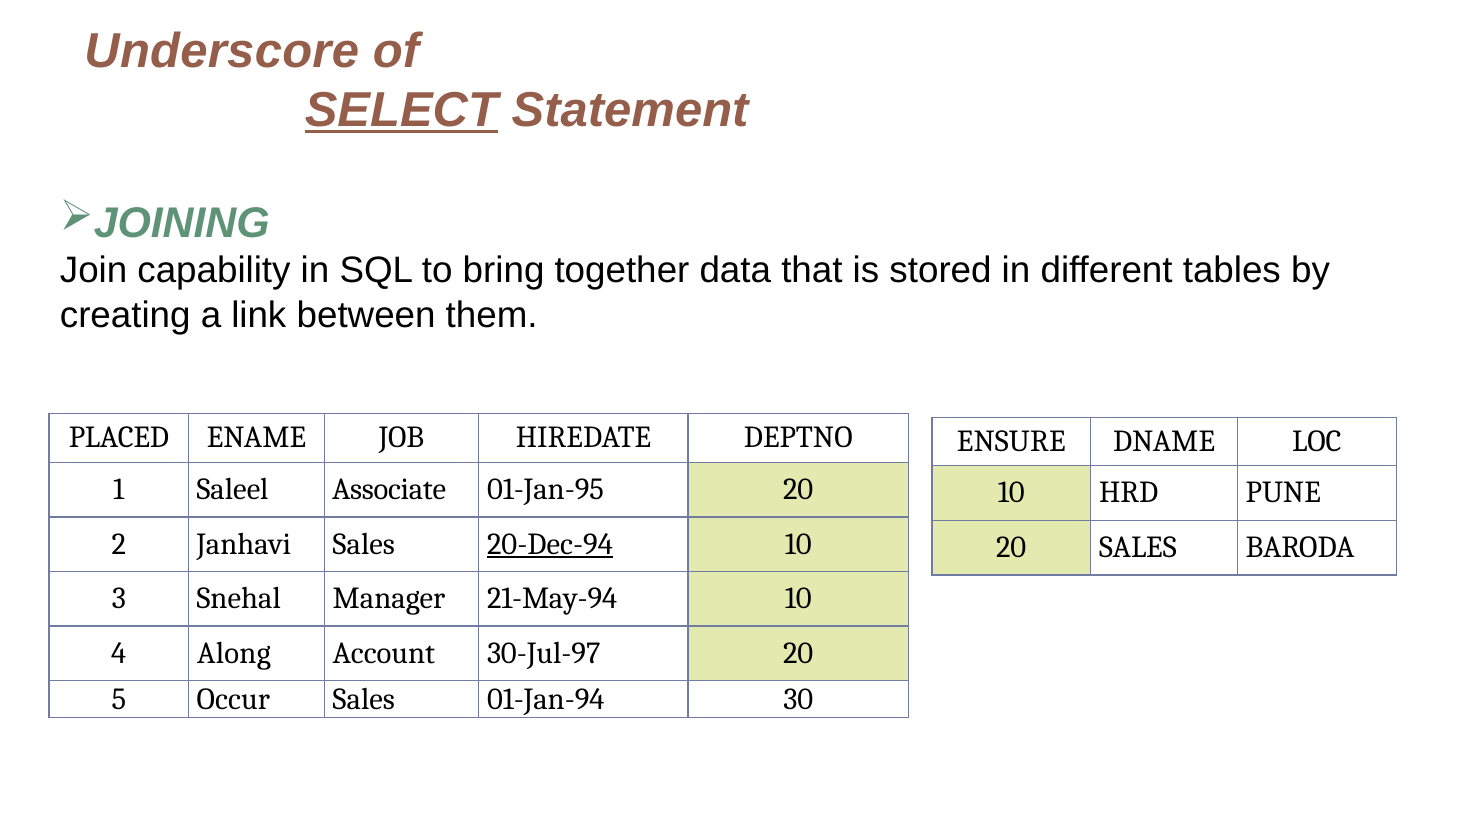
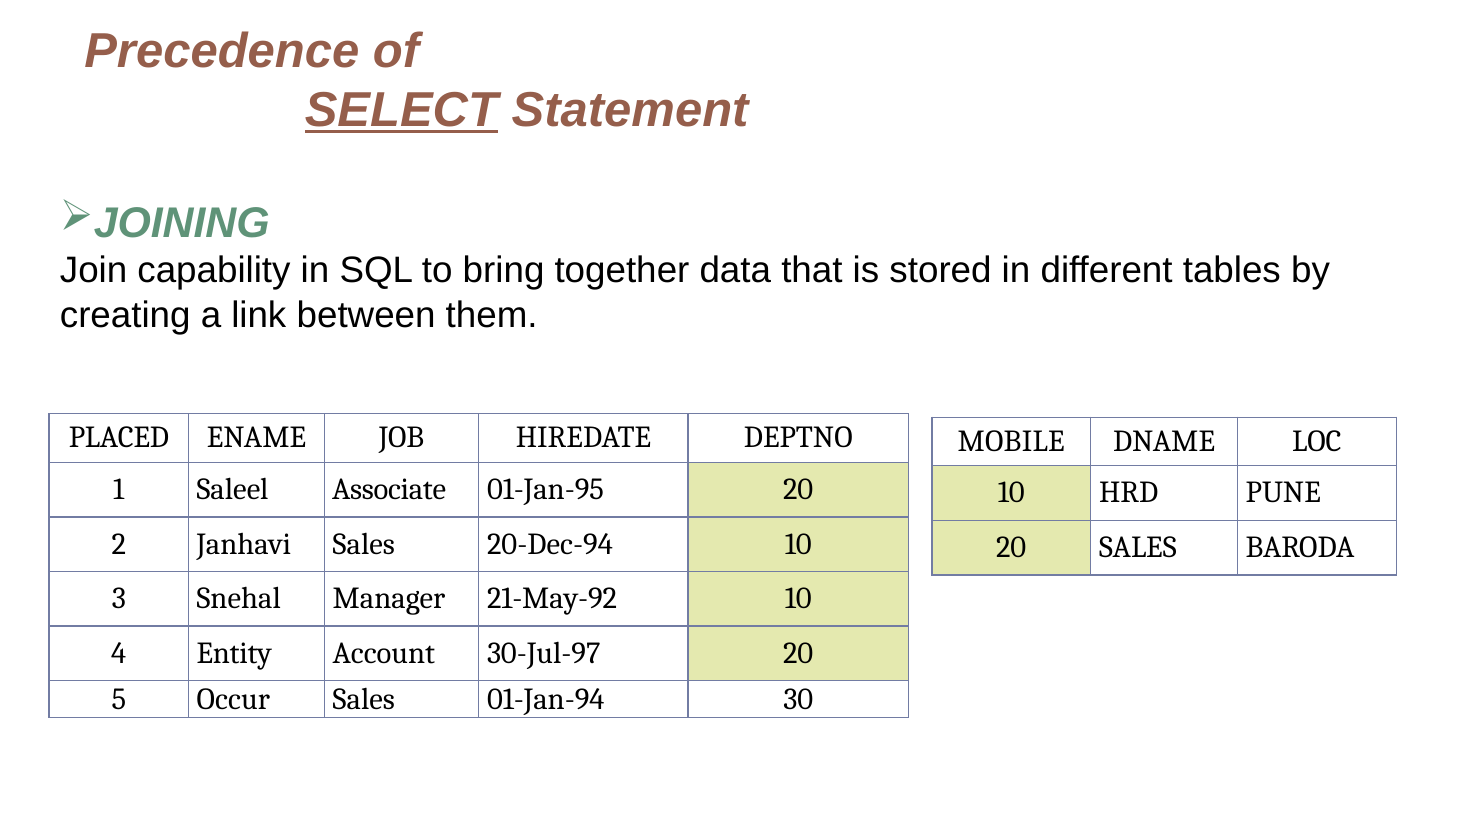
Underscore: Underscore -> Precedence (222, 51)
ENSURE: ENSURE -> MOBILE (1011, 441)
20-Dec-94 underline: present -> none (550, 544)
21-May-94: 21-May-94 -> 21-May-92 (552, 598)
Along: Along -> Entity (234, 653)
